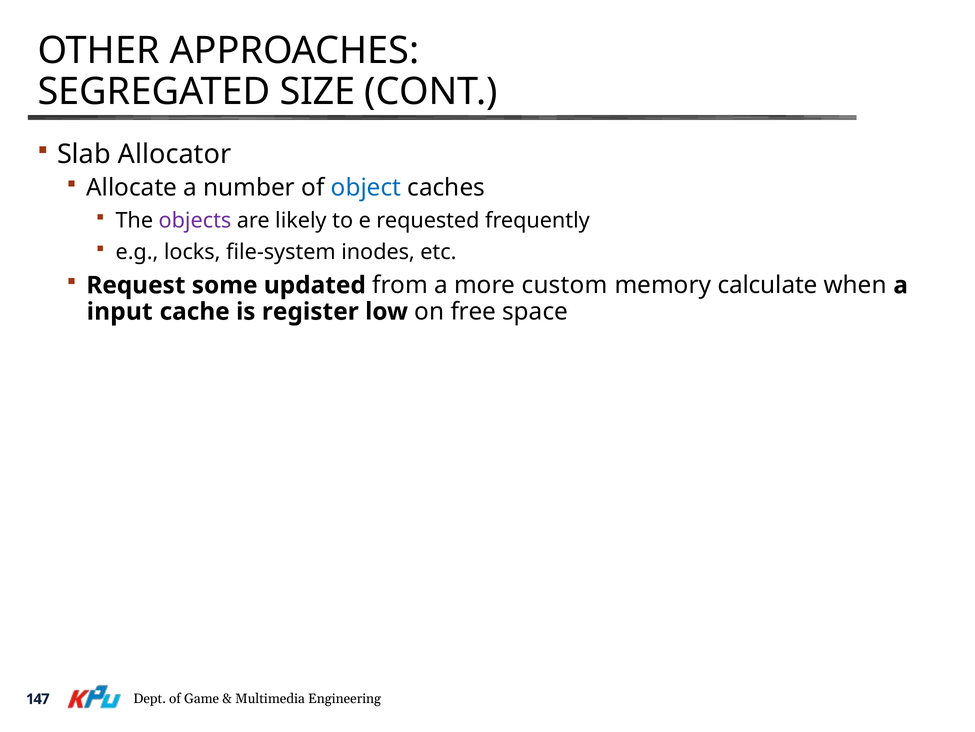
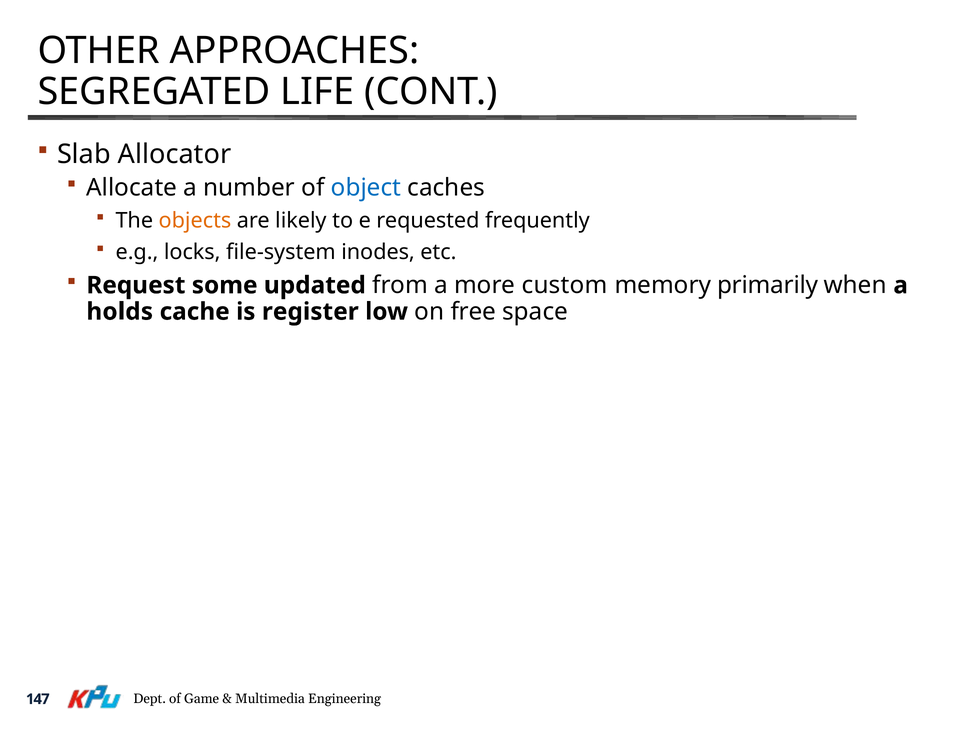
SIZE: SIZE -> LIFE (317, 92)
objects colour: purple -> orange (195, 220)
calculate: calculate -> primarily (768, 285)
input: input -> holds (120, 311)
